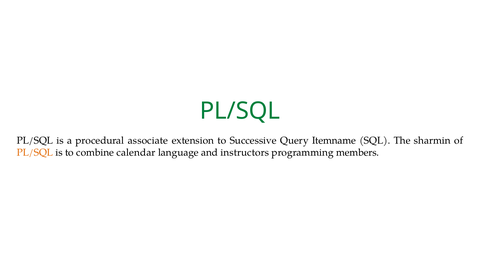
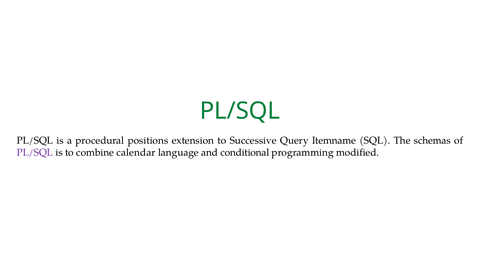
associate: associate -> positions (148, 140)
sharmin: sharmin -> schemas (432, 140)
PL/SQL colour: orange -> purple (35, 152)
instructors: instructors -> conditional (245, 152)
members: members -> modified (358, 152)
